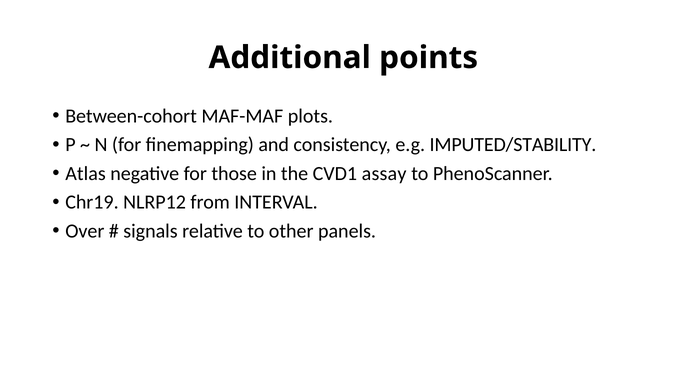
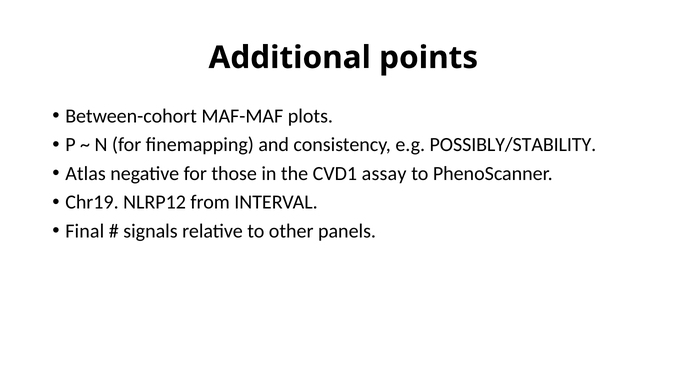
IMPUTED/STABILITY: IMPUTED/STABILITY -> POSSIBLY/STABILITY (513, 145)
Over: Over -> Final (85, 231)
